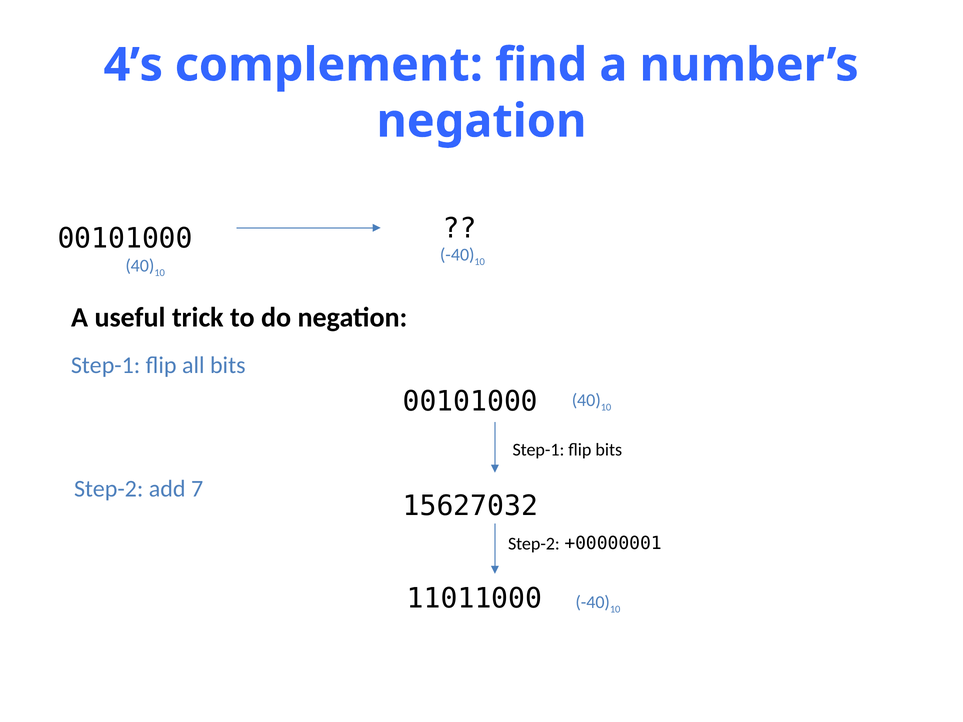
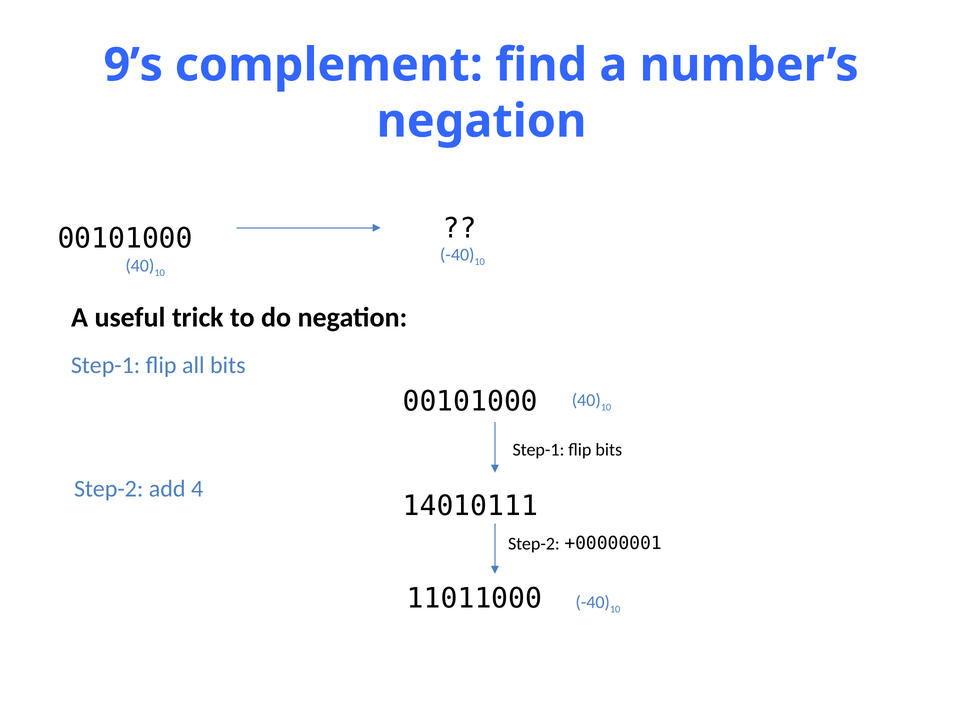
4’s: 4’s -> 9’s (133, 65)
7: 7 -> 4 (197, 489)
15627032: 15627032 -> 14010111 (470, 506)
